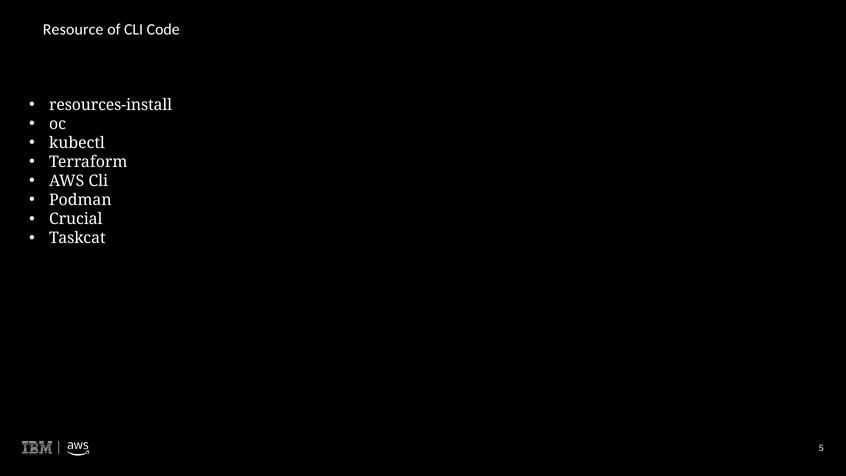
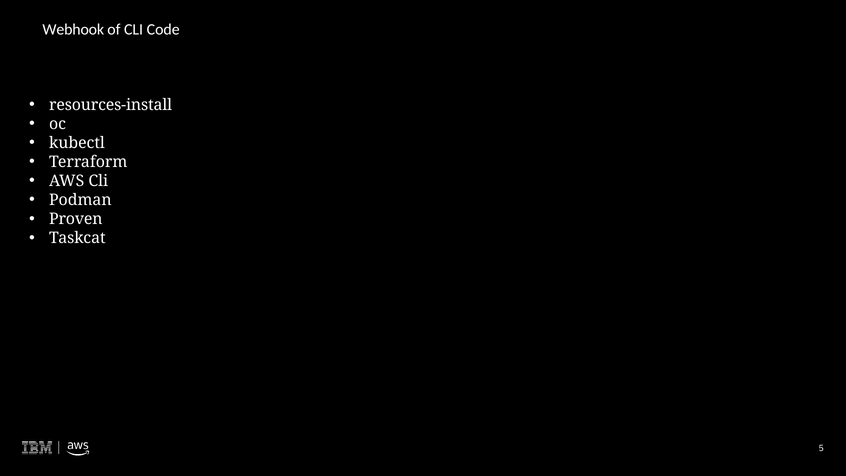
Resource: Resource -> Webhook (73, 30)
Crucial: Crucial -> Proven (76, 219)
